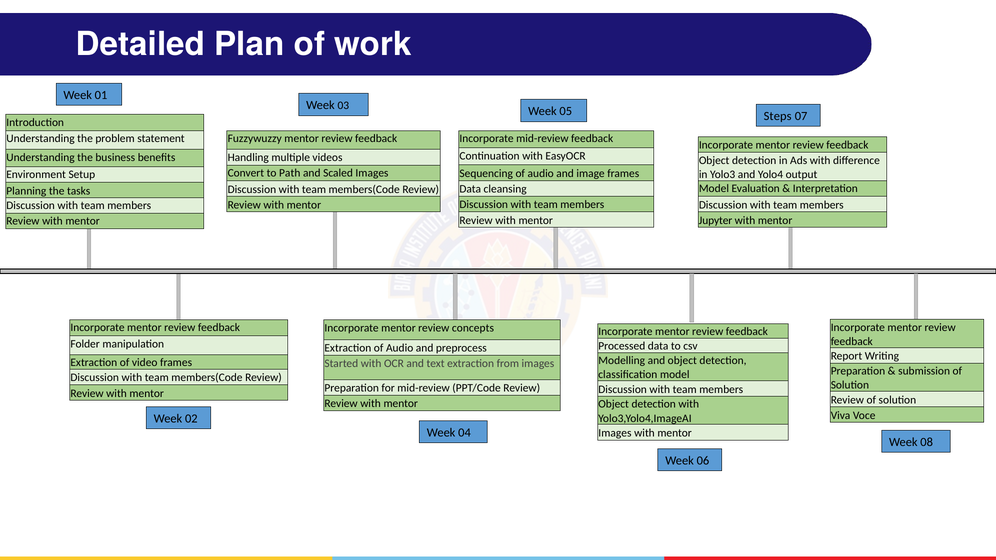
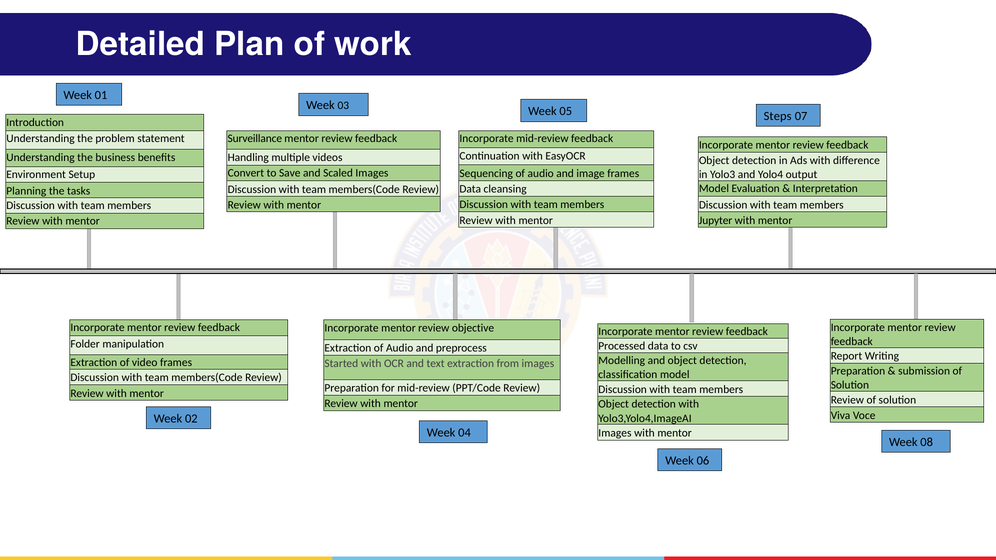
Fuzzywuzzy: Fuzzywuzzy -> Surveillance (255, 139)
Path: Path -> Save (290, 173)
concepts: concepts -> objective (473, 328)
